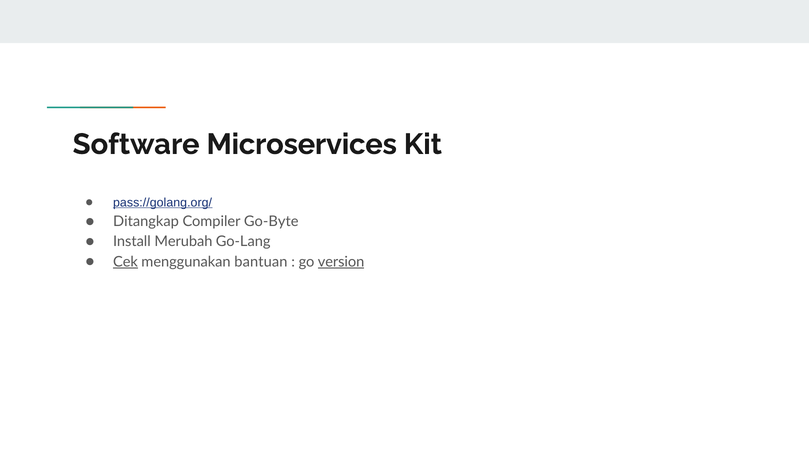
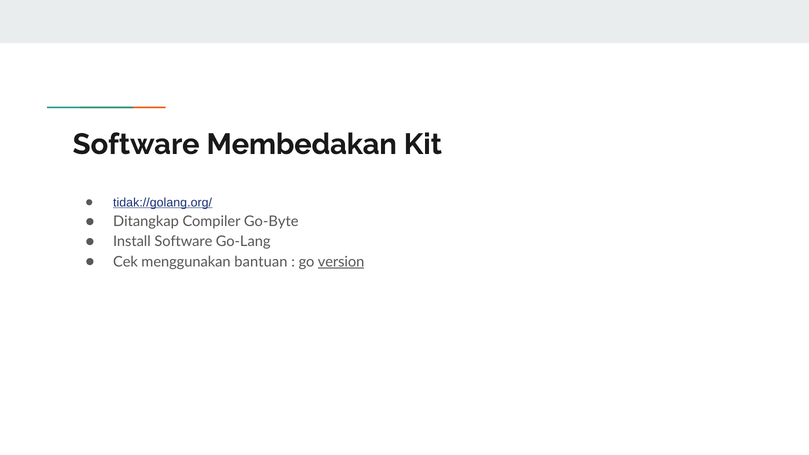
Microservices: Microservices -> Membedakan (302, 144)
pass://golang.org/: pass://golang.org/ -> tidak://golang.org/ (163, 203)
Install Merubah: Merubah -> Software (183, 242)
Cek underline: present -> none (125, 262)
